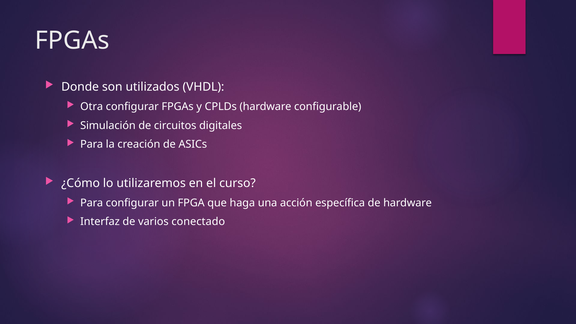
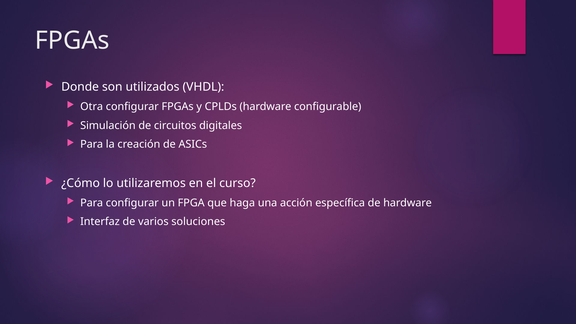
conectado: conectado -> soluciones (198, 222)
